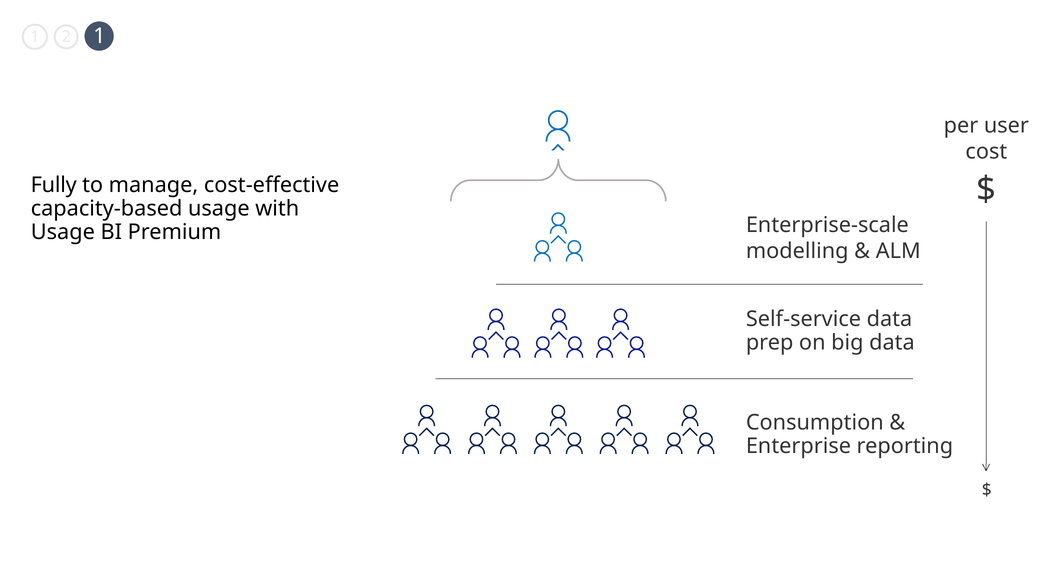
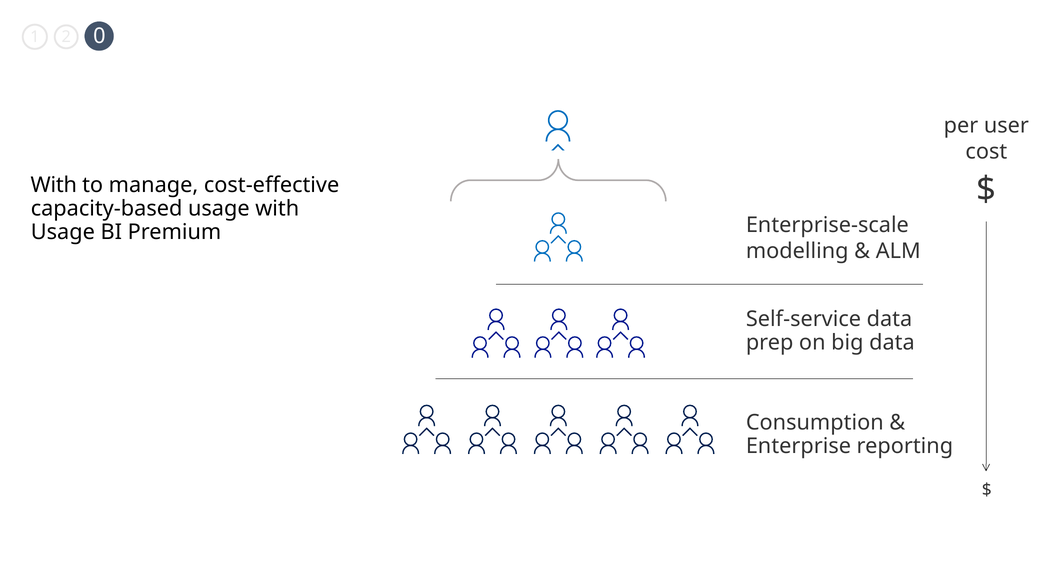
2 1: 1 -> 0 (99, 36)
Fully: Fully -> With (54, 185)
